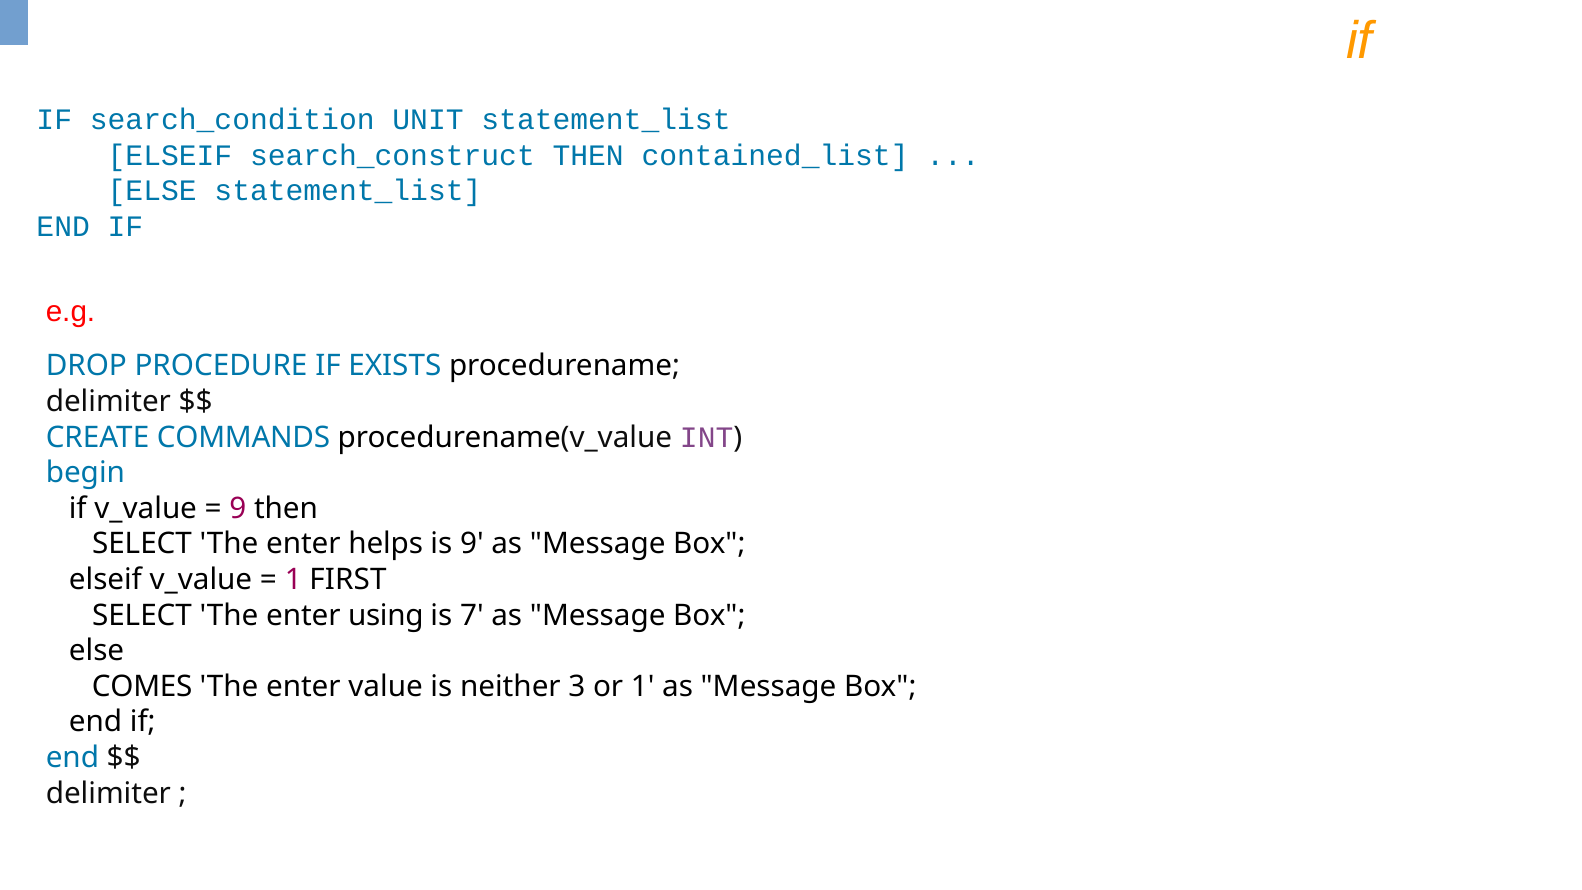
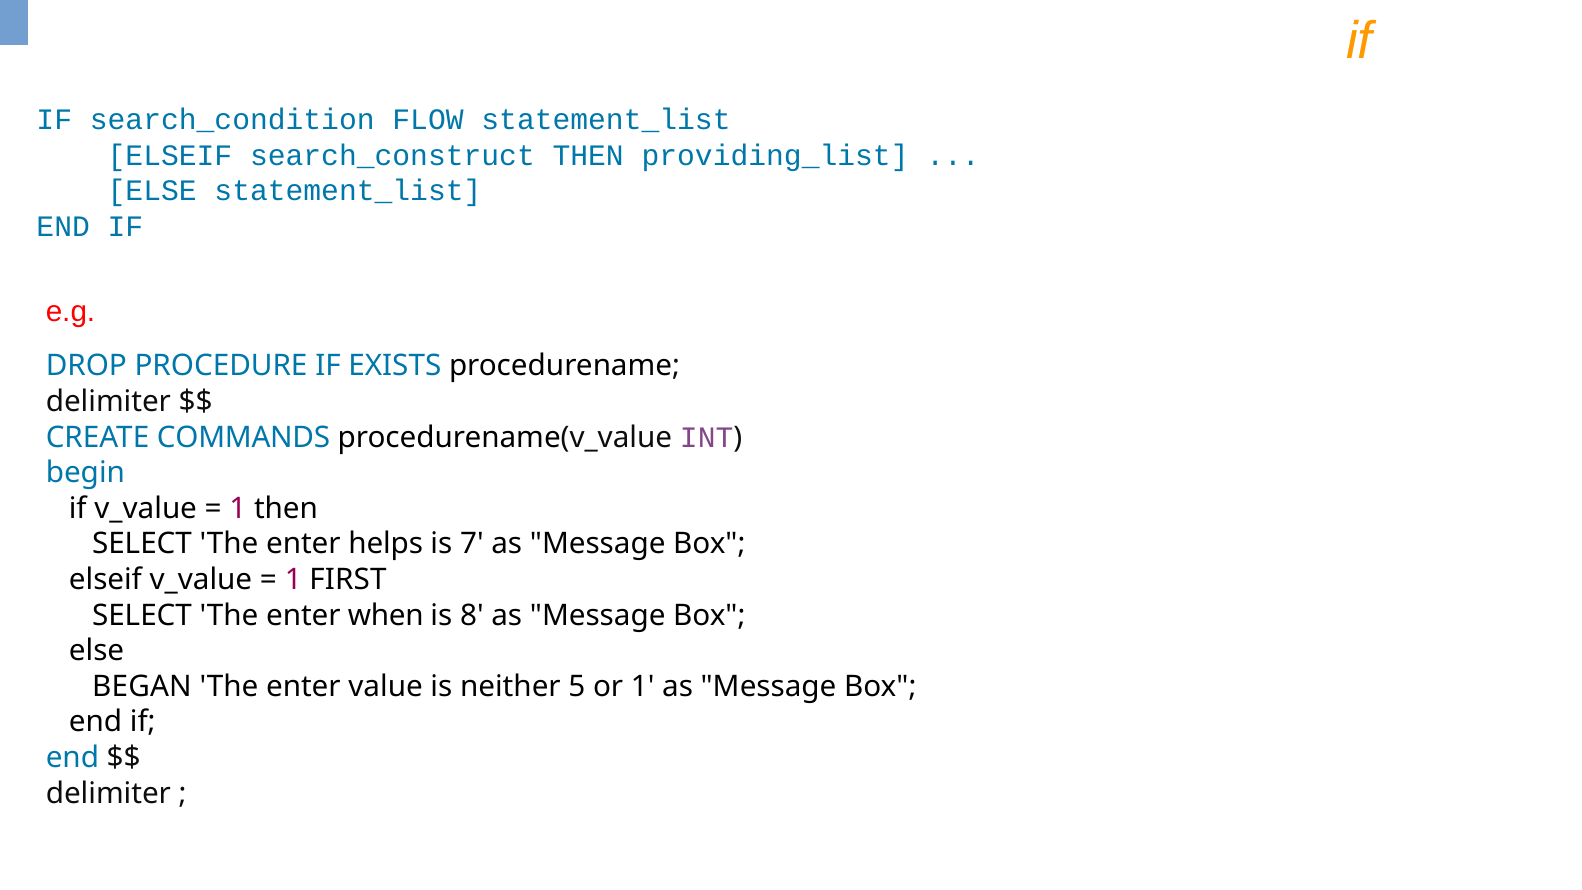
UNIT: UNIT -> FLOW (428, 120)
contained_list: contained_list -> providing_list (775, 155)
9: 9 -> 1 (238, 508)
is 9: 9 -> 7 (472, 544)
using: using -> when (386, 615)
7: 7 -> 8 (472, 615)
COMES: COMES -> BEGAN (142, 686)
3: 3 -> 5 (577, 686)
